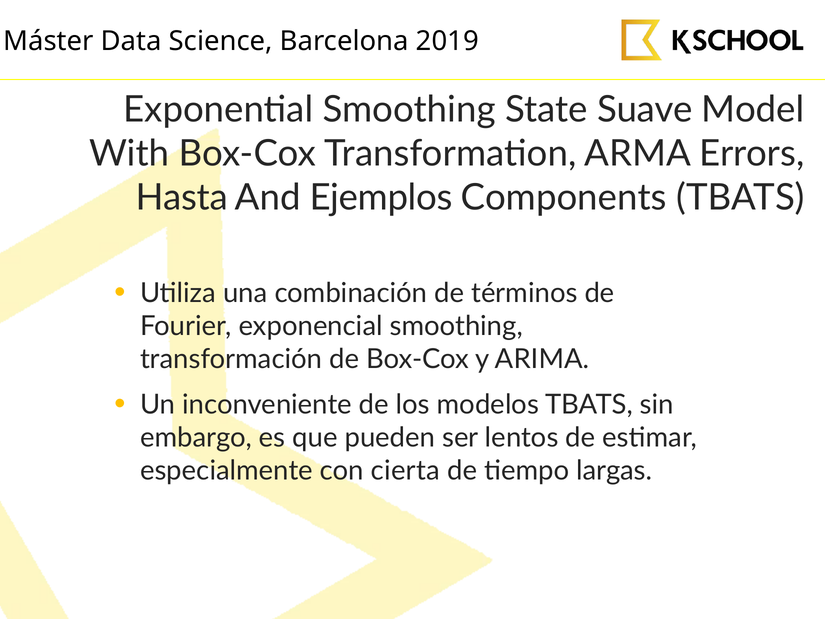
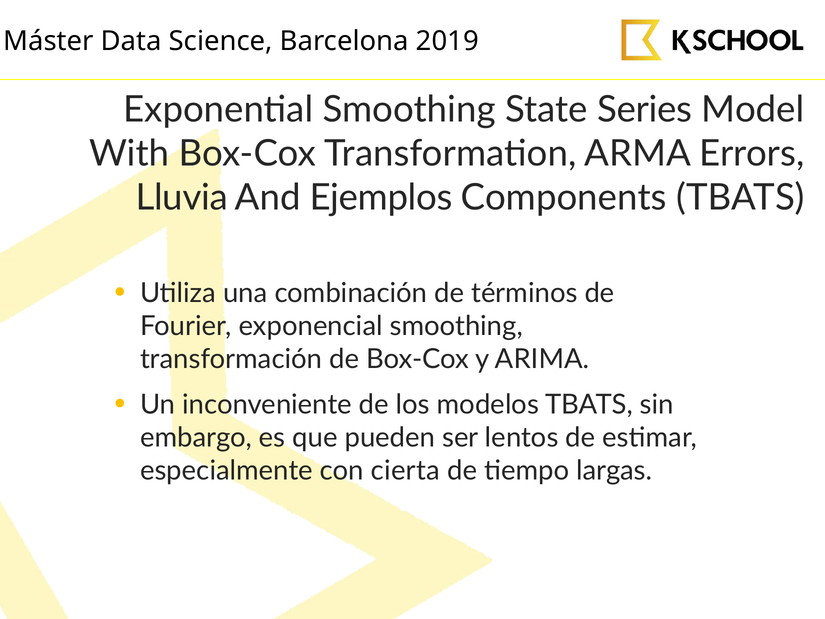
Suave: Suave -> Series (645, 110)
Hasta: Hasta -> Lluvia (182, 198)
